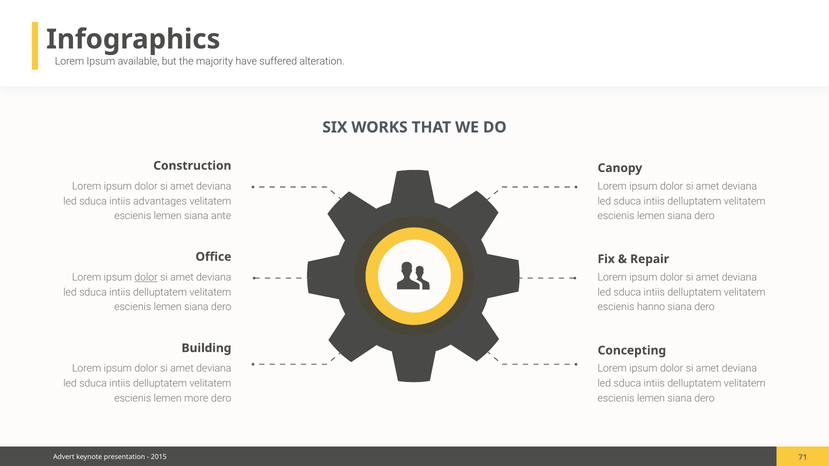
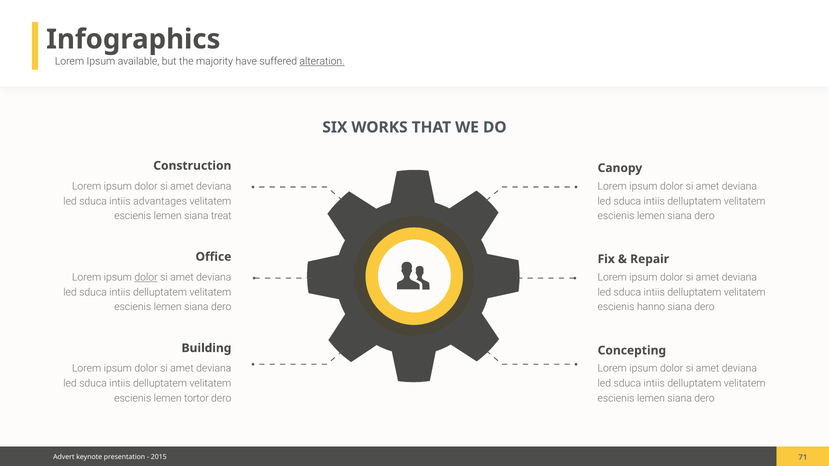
alteration underline: none -> present (322, 61)
ante: ante -> treat (221, 216)
more: more -> tortor (196, 399)
